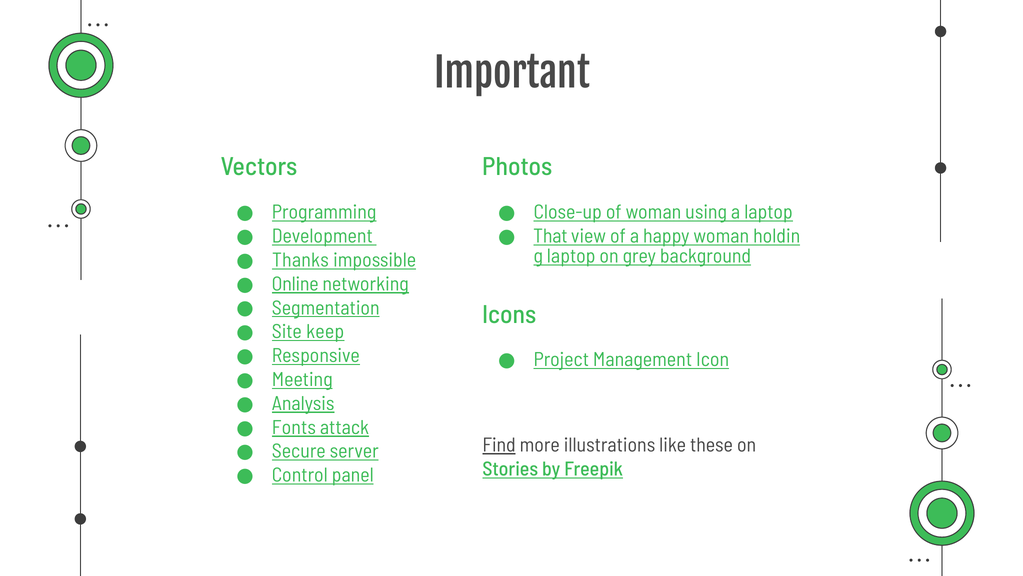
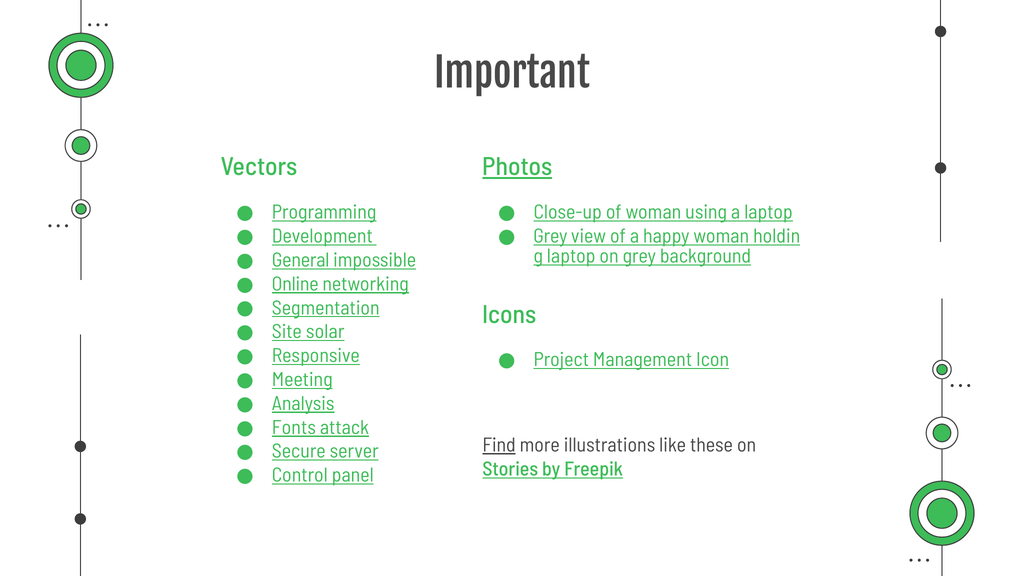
Photos underline: none -> present (517, 167)
That: That -> Grey (550, 236)
Thanks: Thanks -> General (301, 260)
keep: keep -> solar (325, 332)
